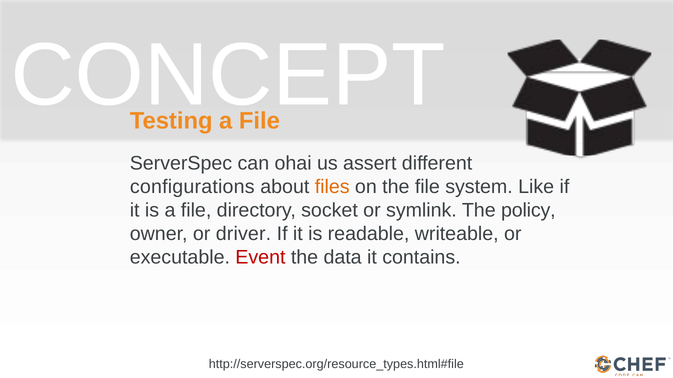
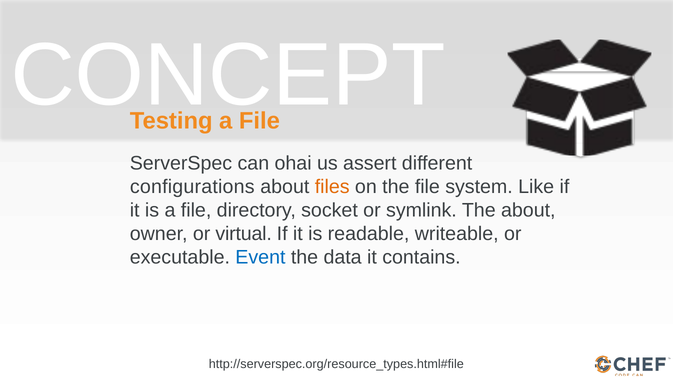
The policy: policy -> about (528, 210)
driver: driver -> virtual (244, 234)
Event colour: red -> blue (260, 258)
